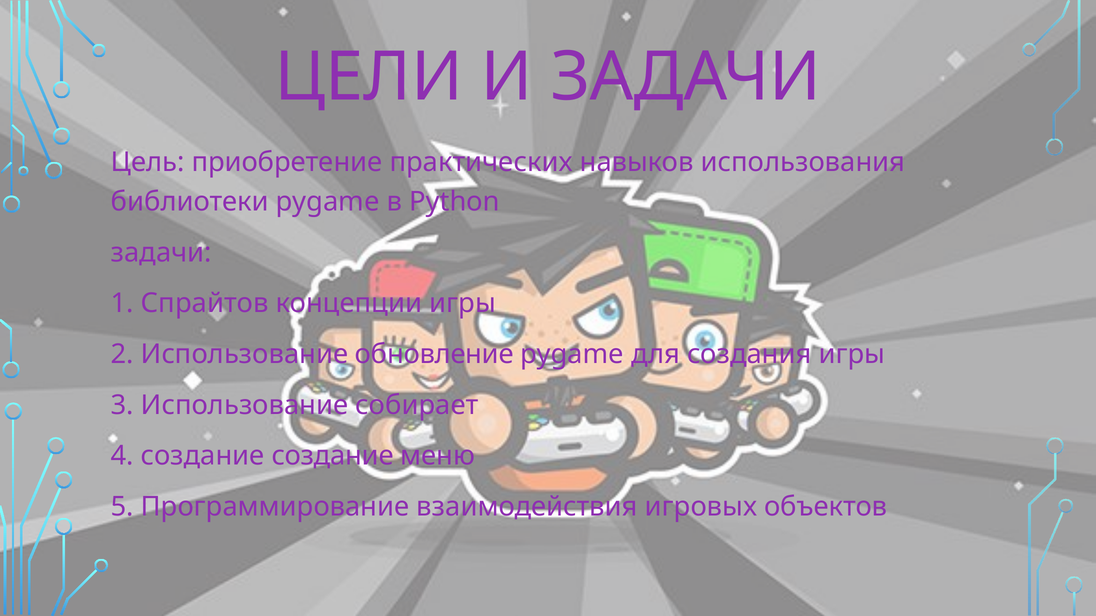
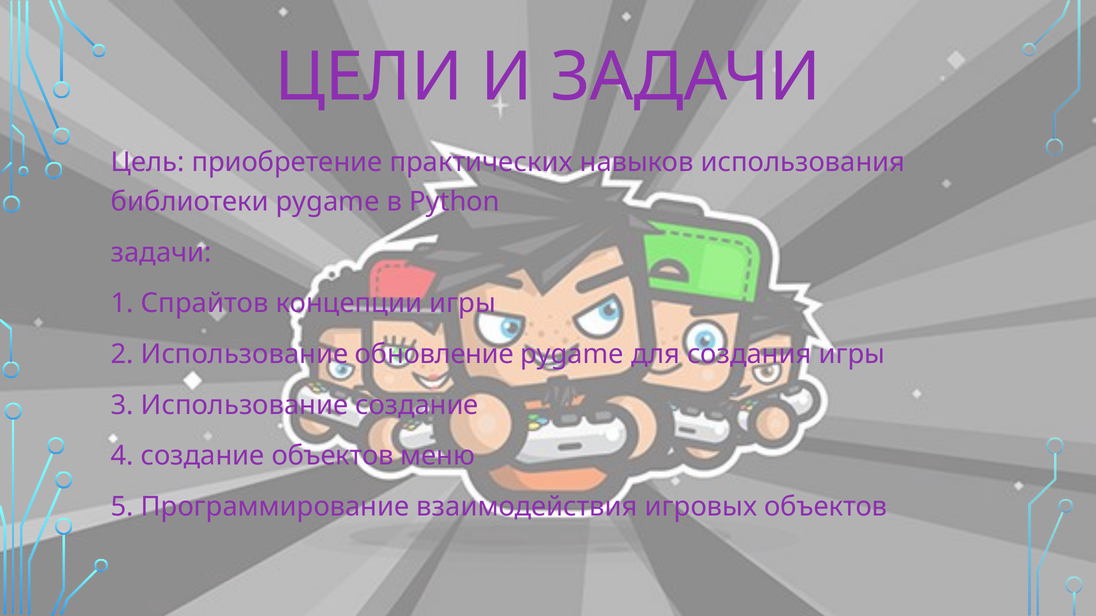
Использование собирает: собирает -> создание (417, 405)
создание создание: создание -> объектов (333, 456)
